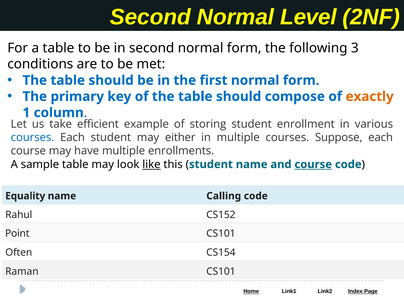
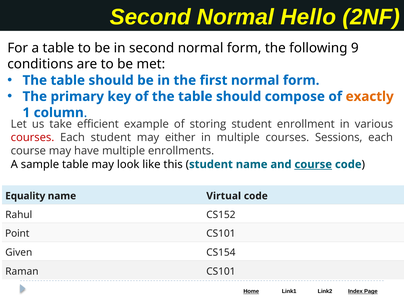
Level: Level -> Hello (308, 17)
3: 3 -> 9 (355, 48)
courses colour: blue -> red (32, 137)
Suppose: Suppose -> Sessions (339, 137)
like underline: present -> none (151, 164)
Calling: Calling -> Virtual (224, 196)
Often: Often -> Given (19, 253)
